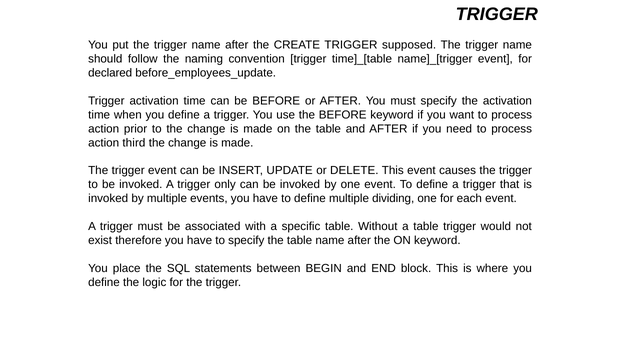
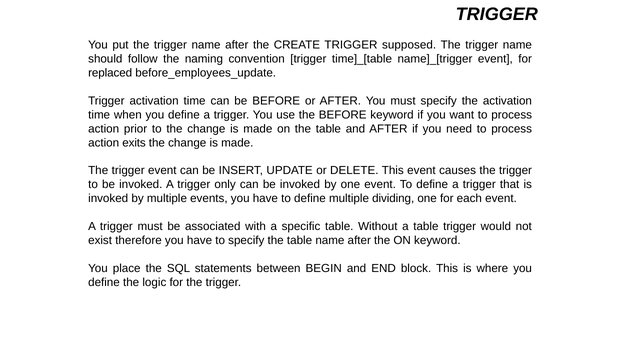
declared: declared -> replaced (110, 73)
third: third -> exits (134, 143)
